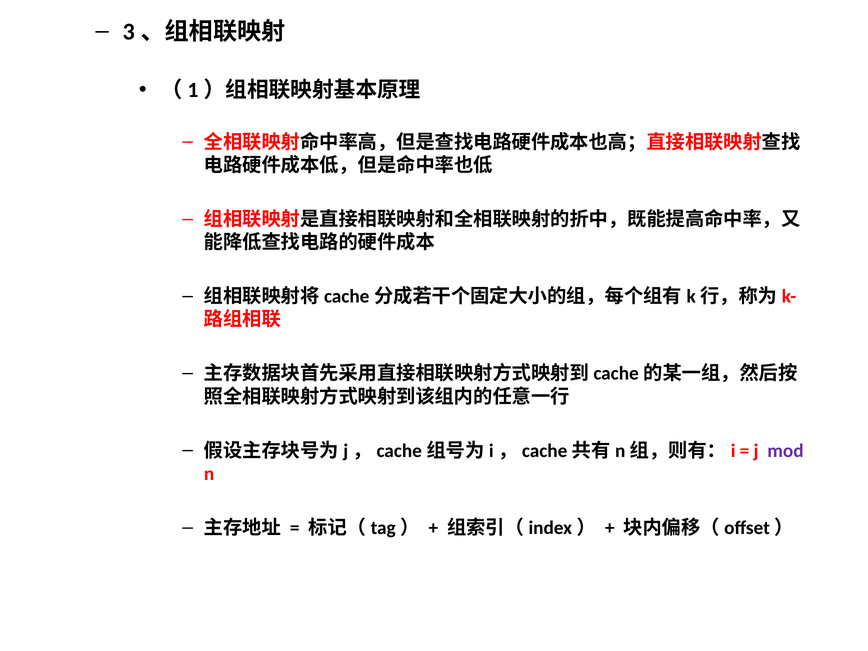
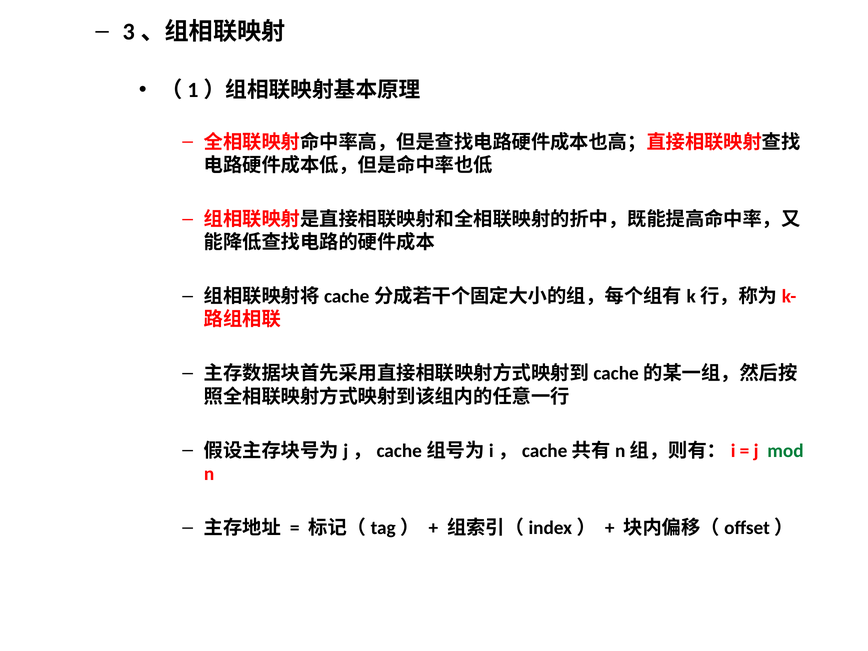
mod colour: purple -> green (785, 451)
